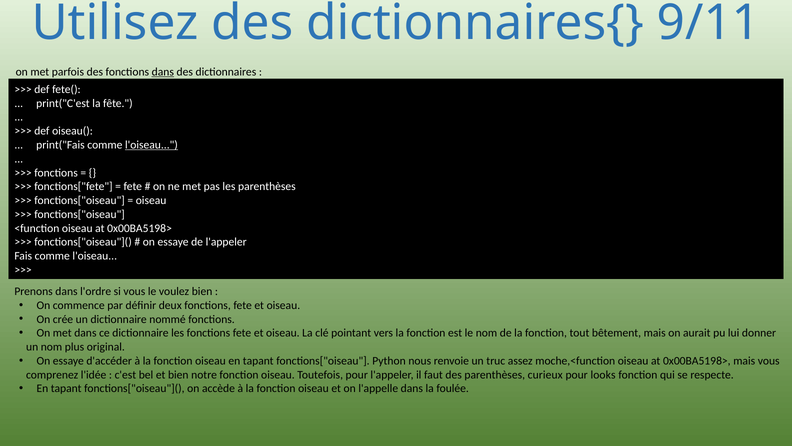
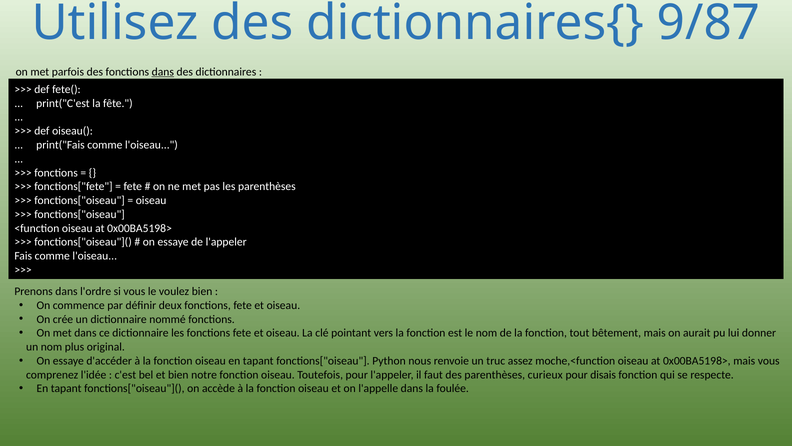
9/11: 9/11 -> 9/87 (709, 23)
l'oiseau underline: present -> none (151, 145)
looks: looks -> disais (603, 374)
